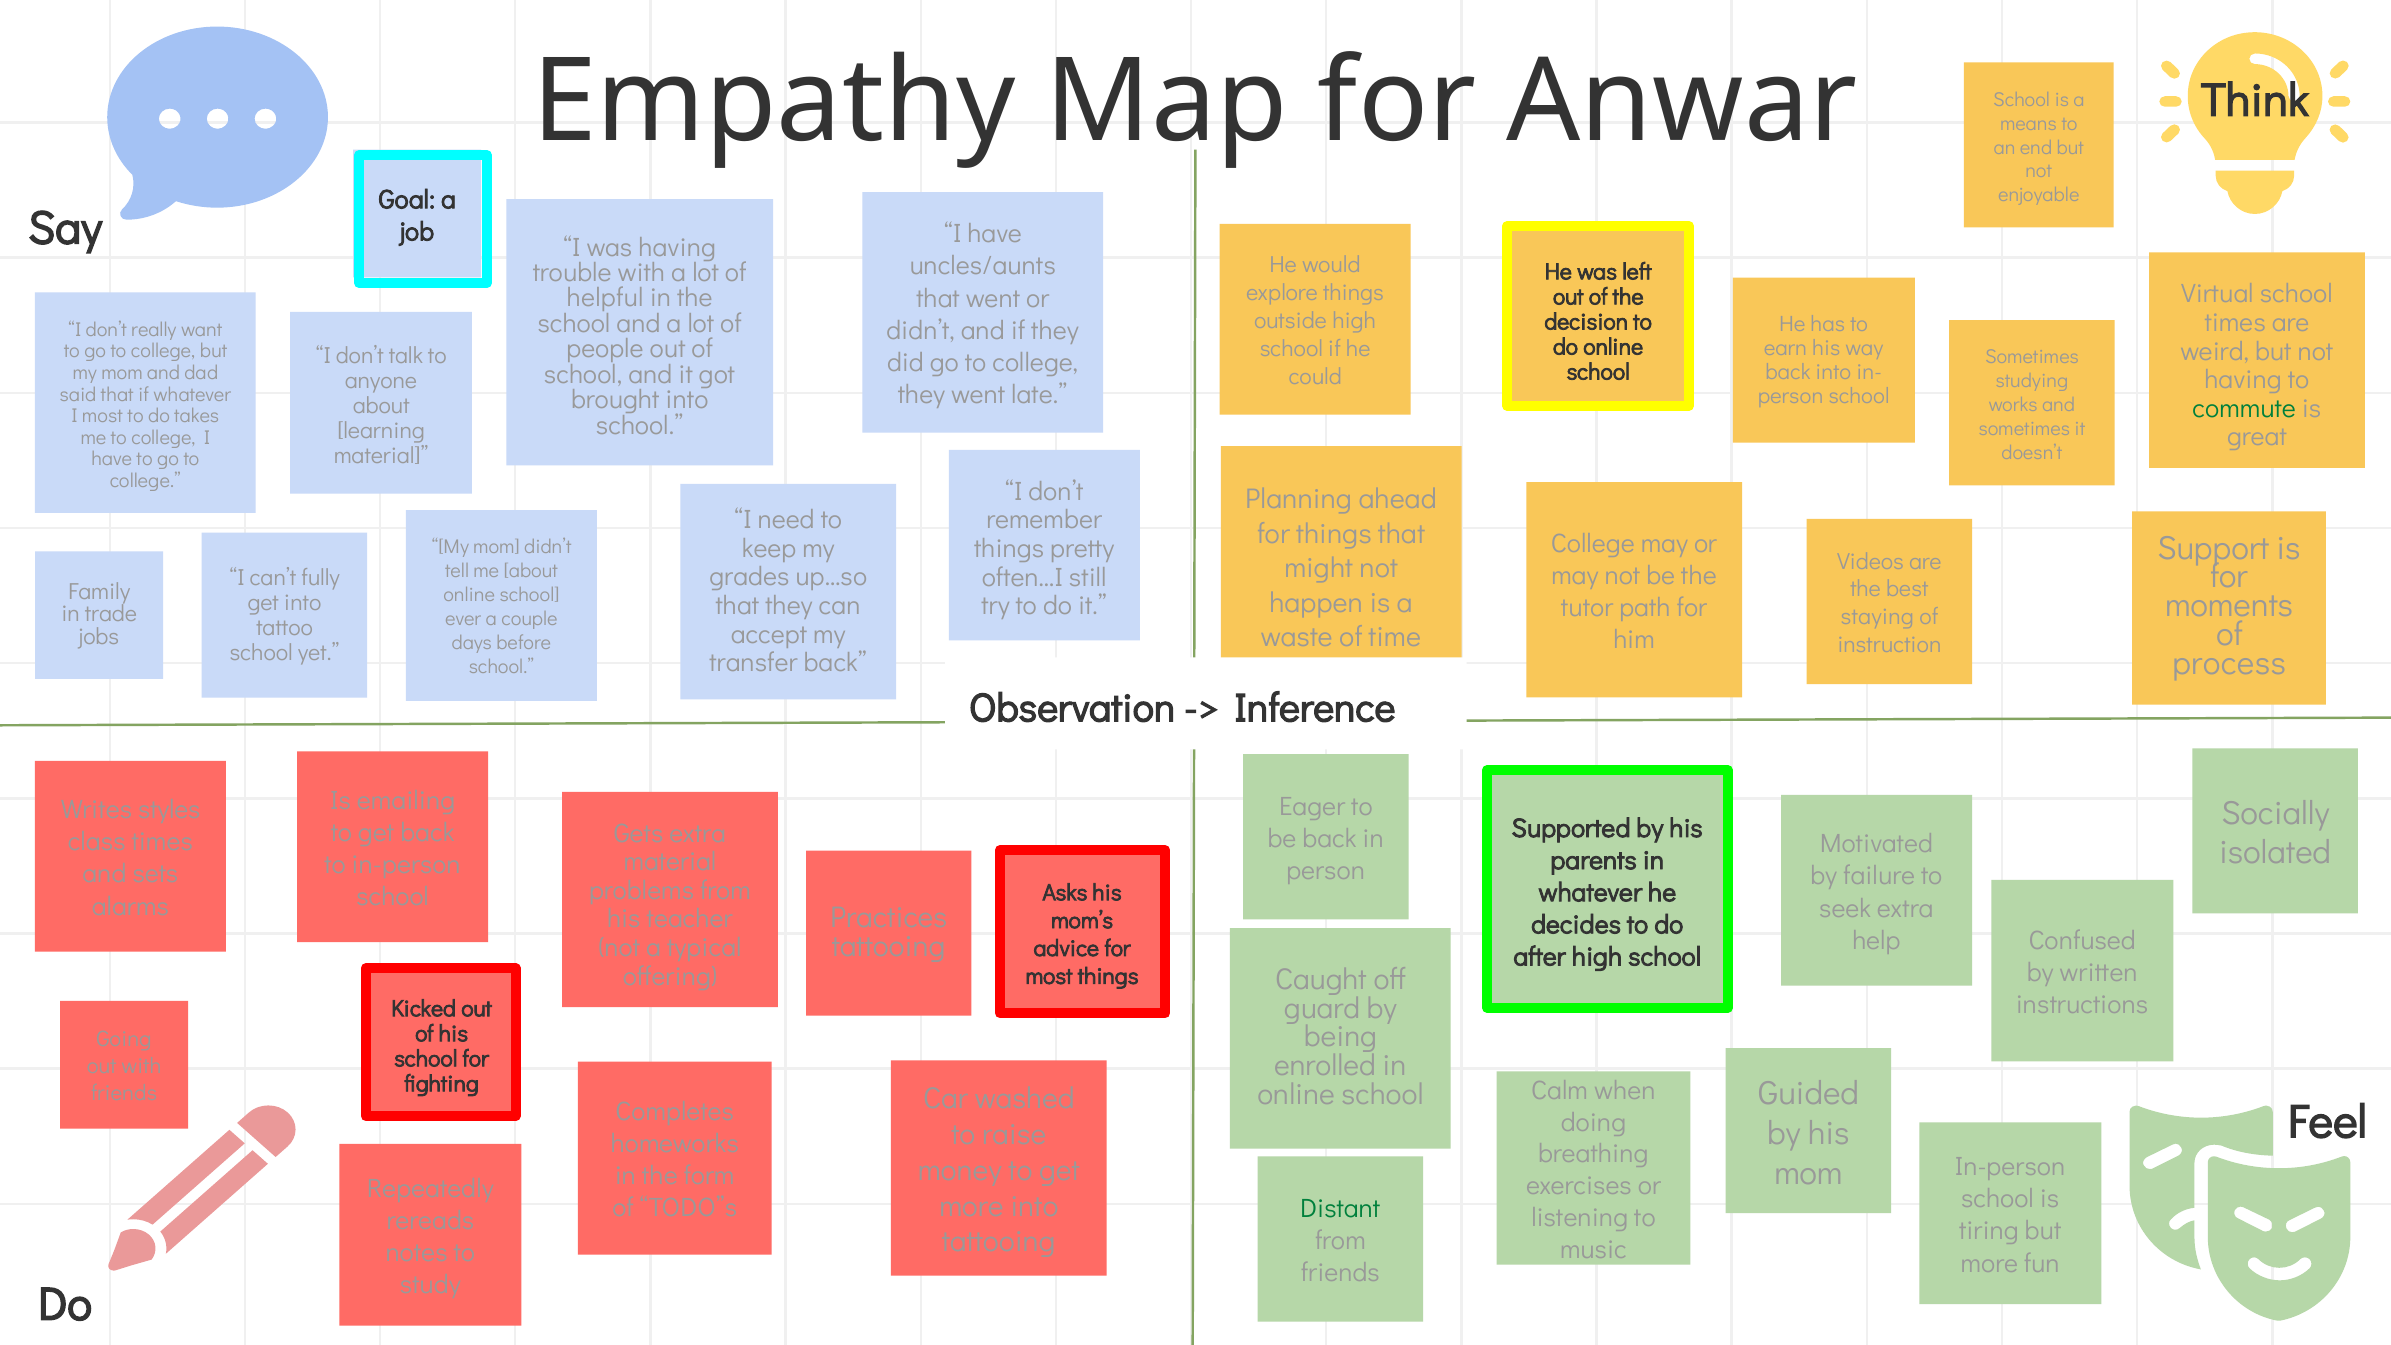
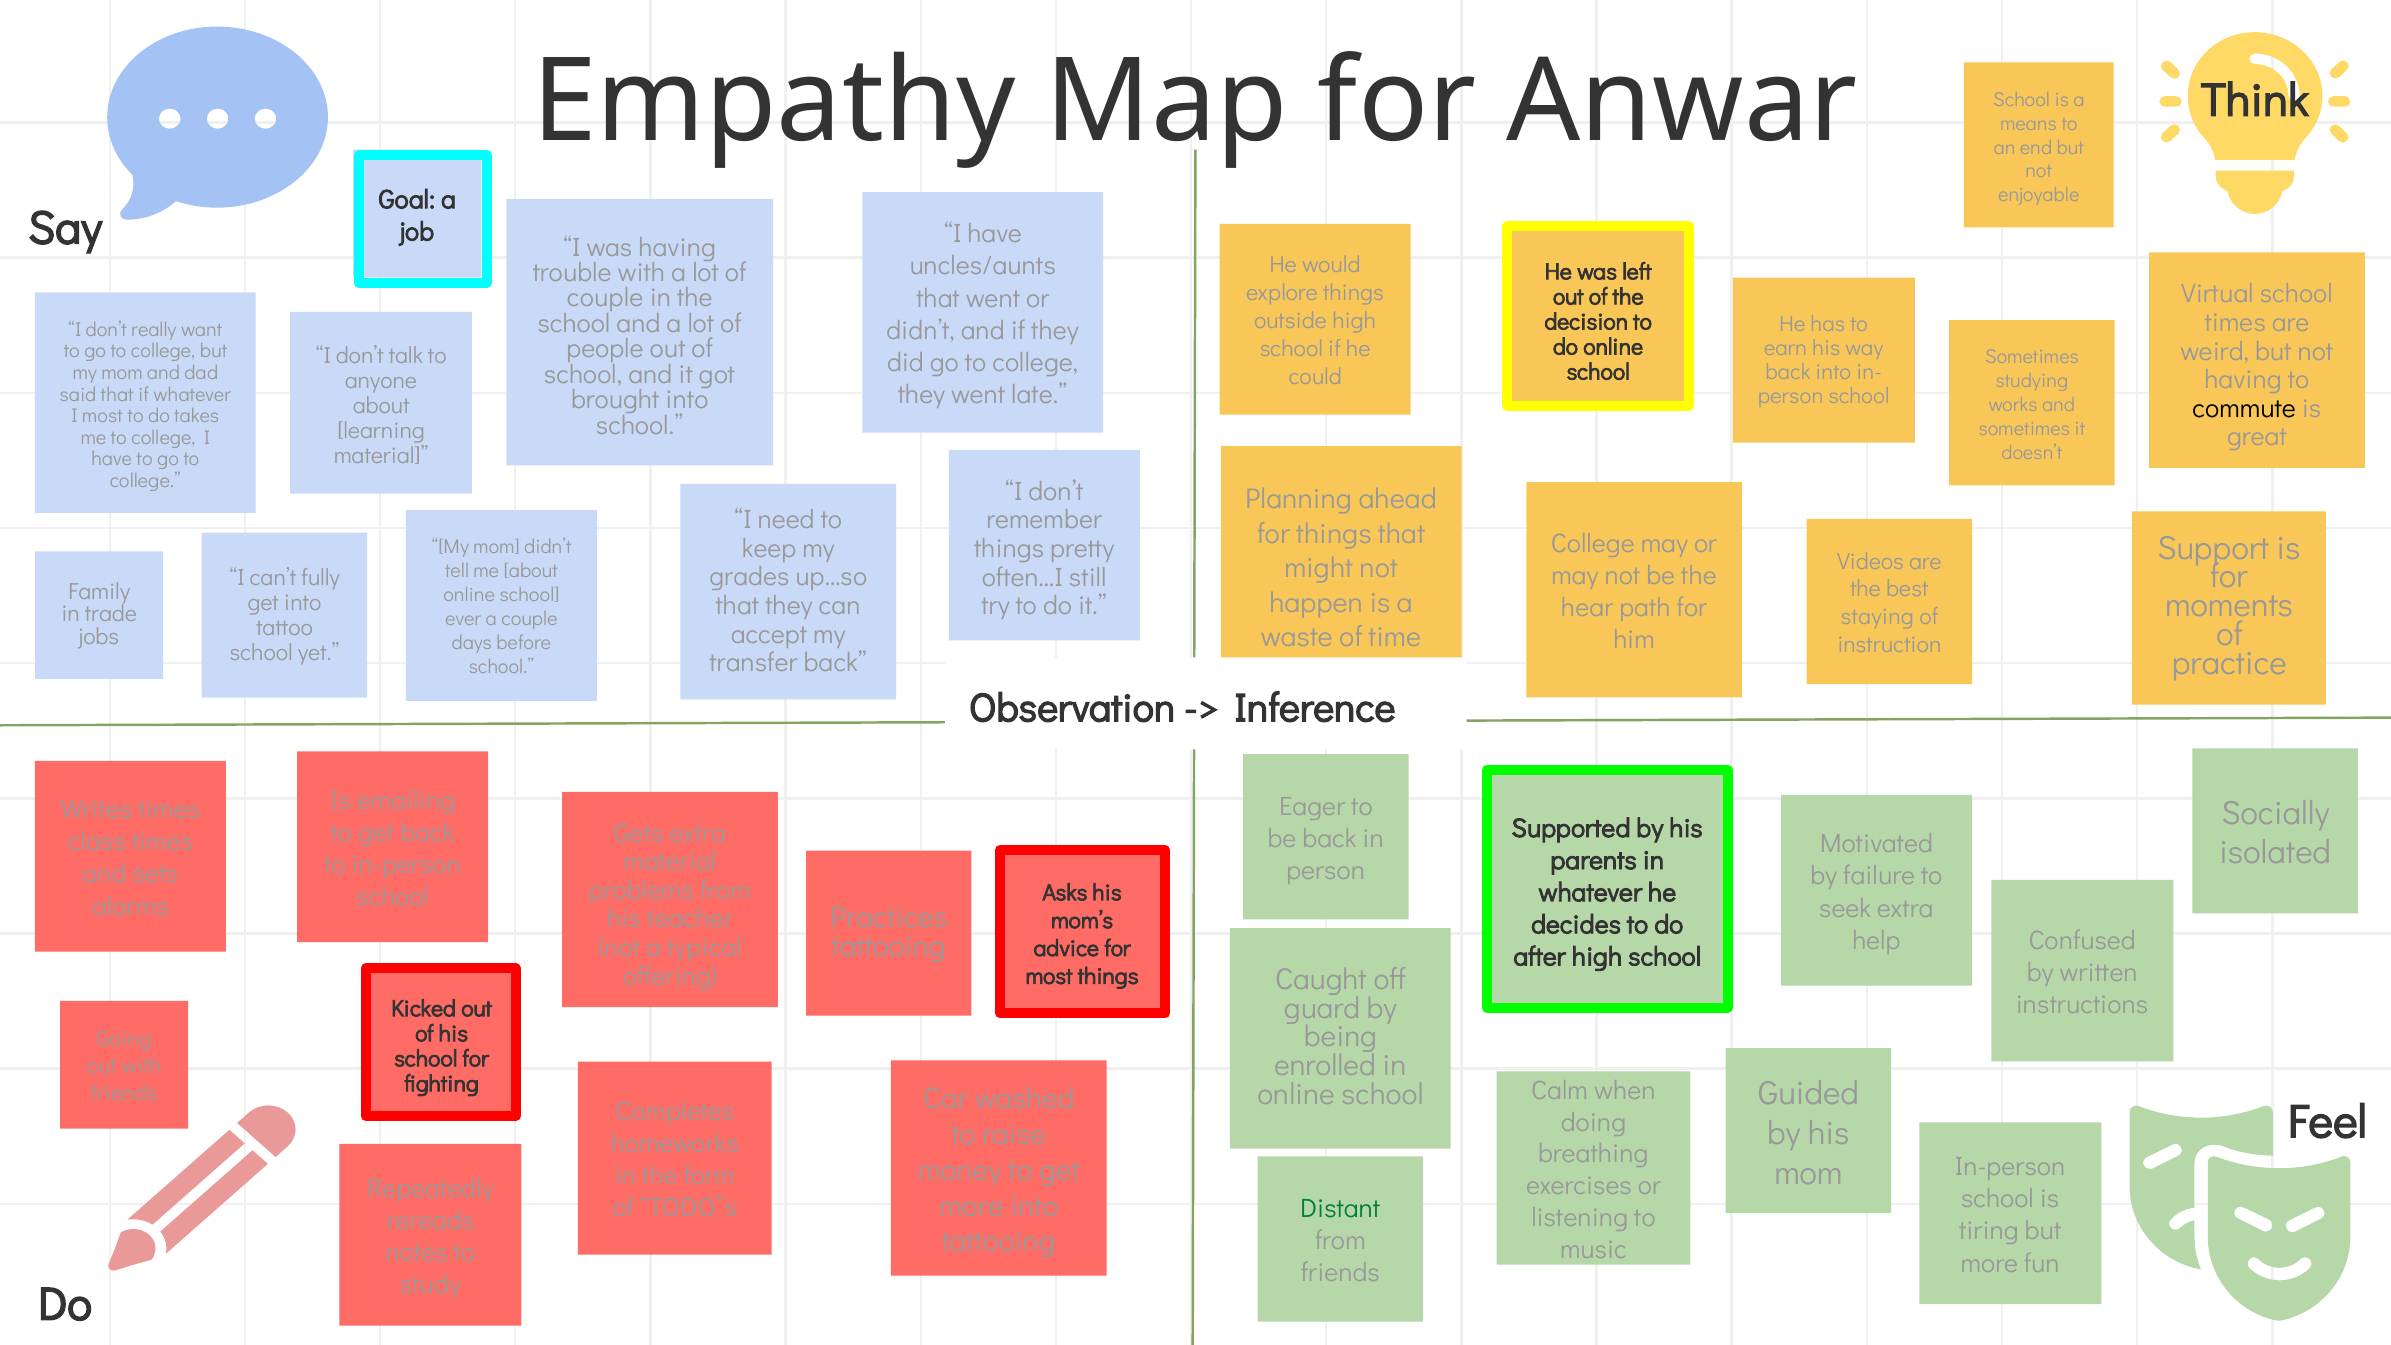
helpful: helpful -> couple (605, 298)
commute colour: green -> black (2244, 409)
tutor: tutor -> hear (1587, 608)
process: process -> practice (2229, 663)
Writes styles: styles -> times (169, 810)
